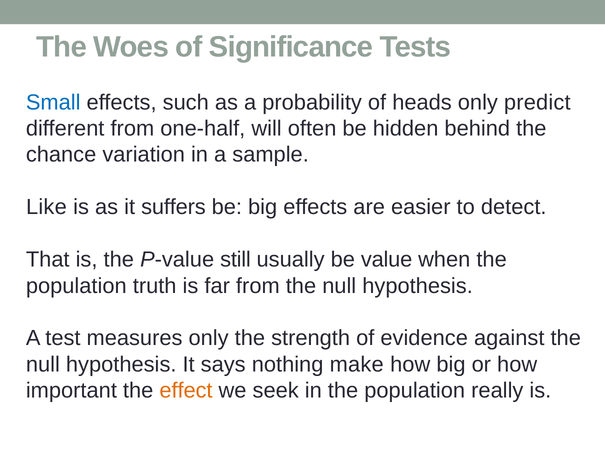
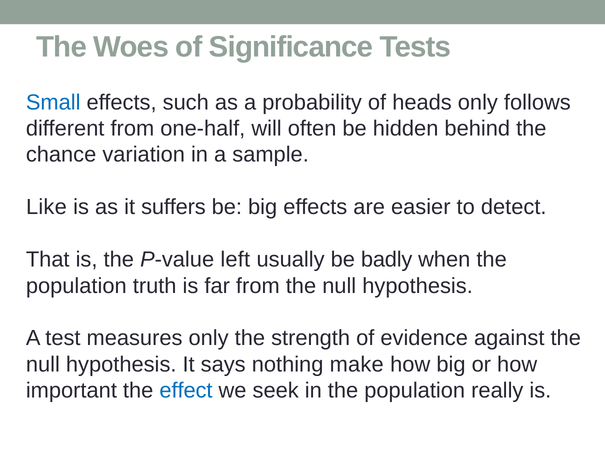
predict: predict -> follows (537, 102)
still: still -> left (235, 259)
value: value -> badly (387, 259)
effect colour: orange -> blue (186, 390)
